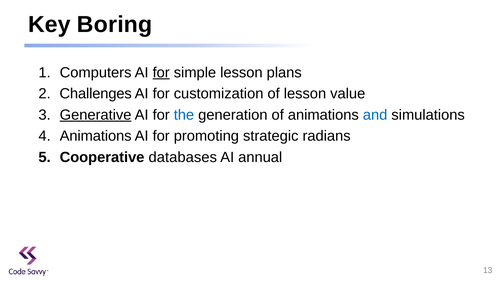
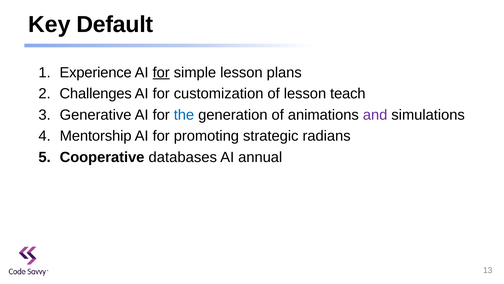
Boring: Boring -> Default (115, 24)
Computers: Computers -> Experience (96, 72)
value: value -> teach (348, 94)
Generative underline: present -> none (96, 115)
and colour: blue -> purple (375, 115)
Animations: Animations -> Mentorship (96, 136)
